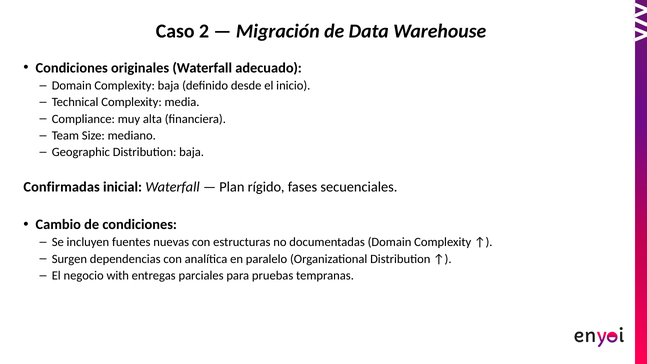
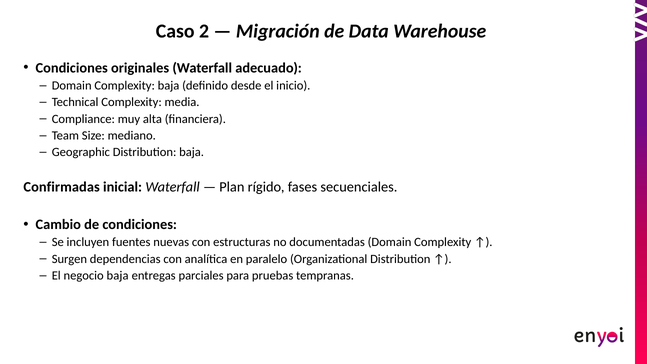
negocio with: with -> baja (118, 276)
